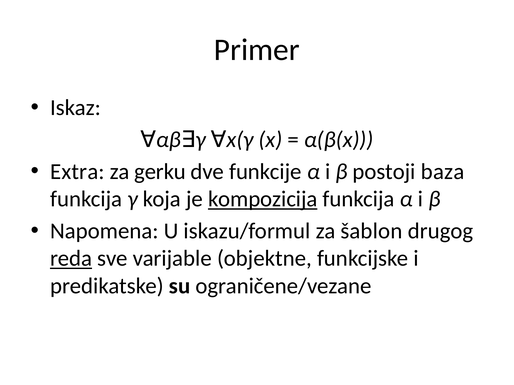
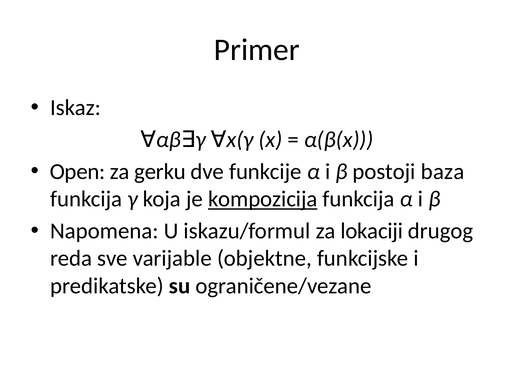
Extra: Extra -> Open (78, 172)
šablon: šablon -> lokaciji (372, 231)
reda underline: present -> none (71, 259)
